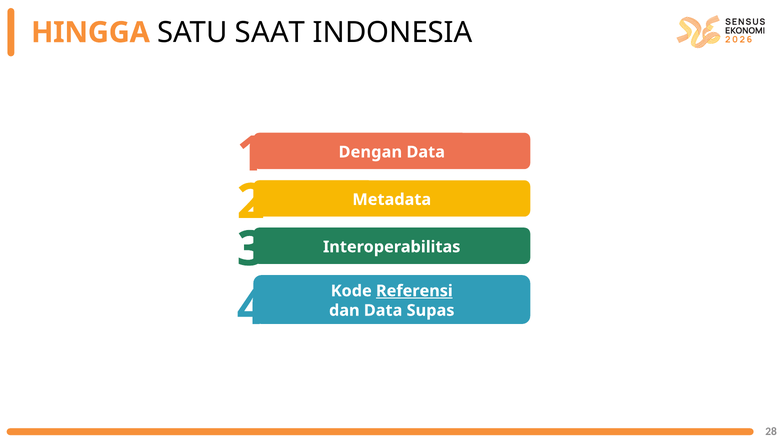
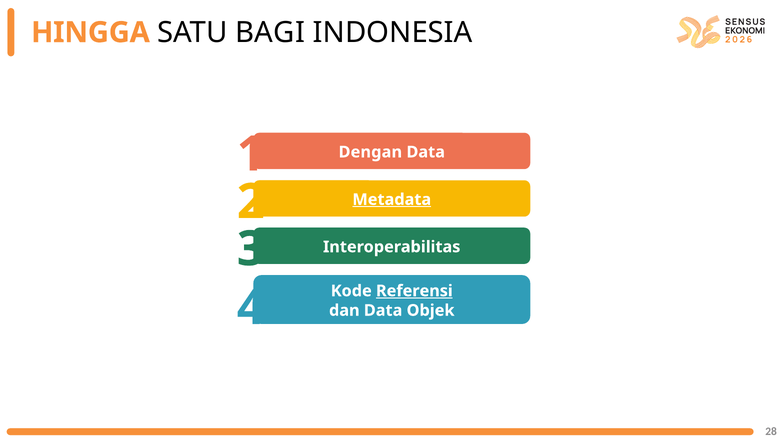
SAAT: SAAT -> BAGI (270, 33)
Metadata underline: none -> present (392, 200)
Supas: Supas -> Objek (431, 311)
